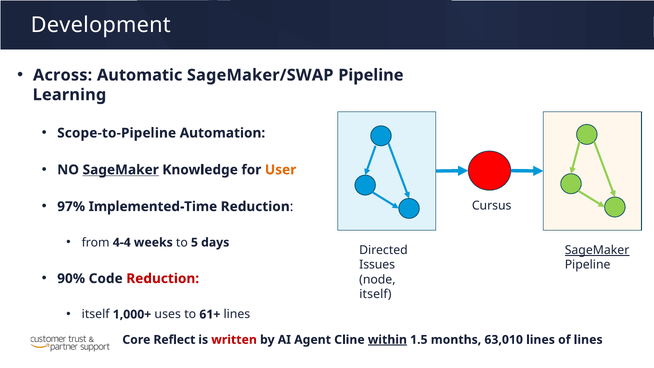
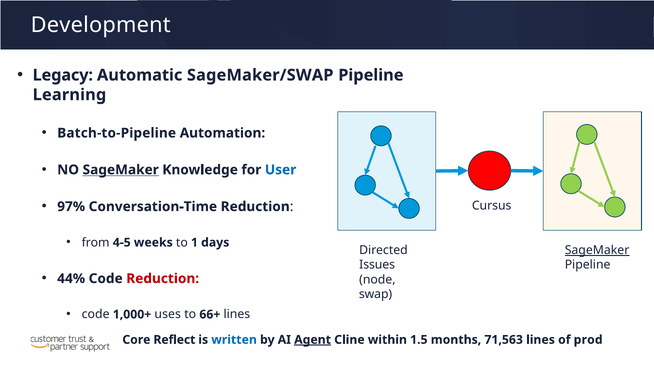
Across: Across -> Legacy (63, 75)
Scope-to-Pipeline: Scope-to-Pipeline -> Batch-to-Pipeline (117, 133)
User colour: orange -> blue (281, 170)
Implemented-Time: Implemented-Time -> Conversation-Time (153, 207)
4-4: 4-4 -> 4-5 (122, 242)
5: 5 -> 1 (194, 242)
90%: 90% -> 44% (71, 278)
itself: itself -> swap (376, 294)
itself: itself -> code (96, 314)
61+: 61+ -> 66+ (210, 314)
written colour: red -> blue (234, 340)
Agent underline: none -> present (313, 340)
within underline: present -> none (387, 340)
63,010: 63,010 -> 71,563 (504, 340)
of lines: lines -> prod (588, 340)
